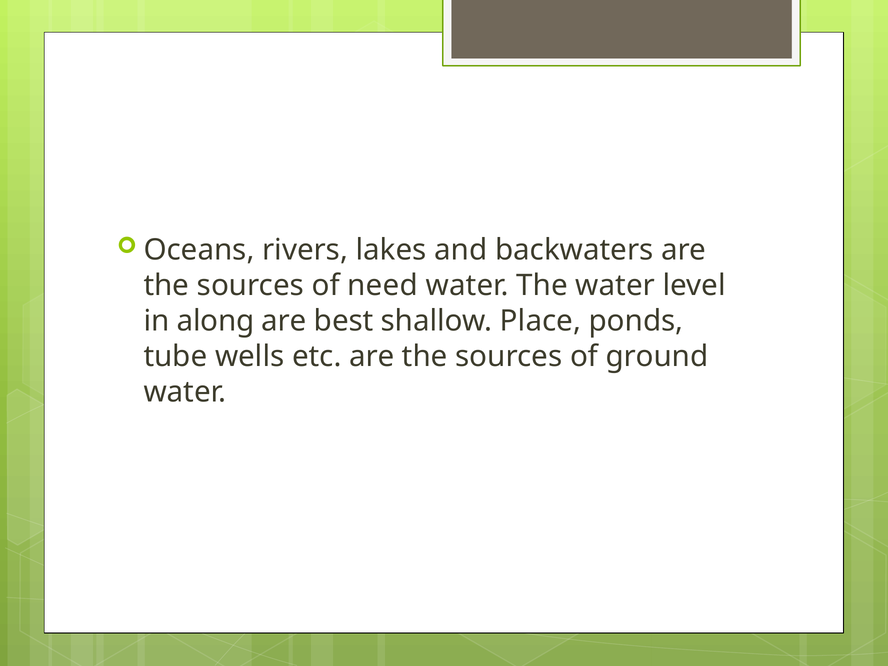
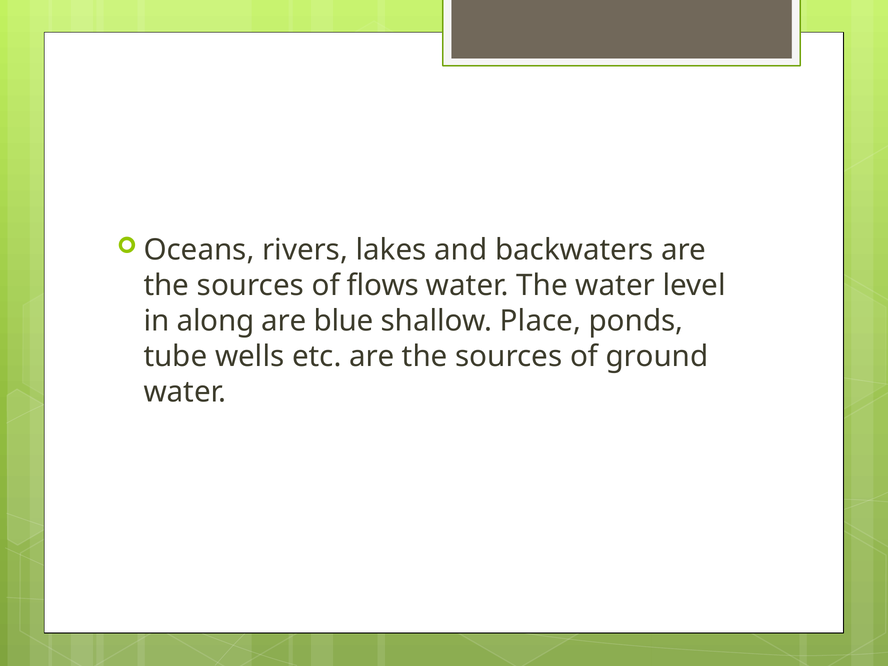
need: need -> flows (383, 285)
best: best -> blue (344, 321)
